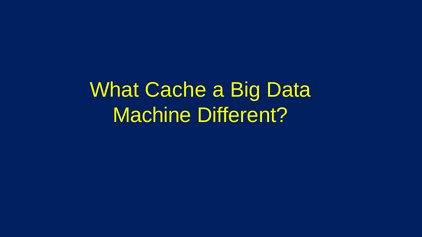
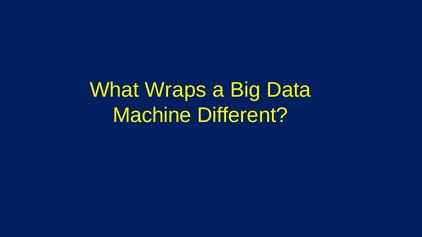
Cache: Cache -> Wraps (176, 90)
